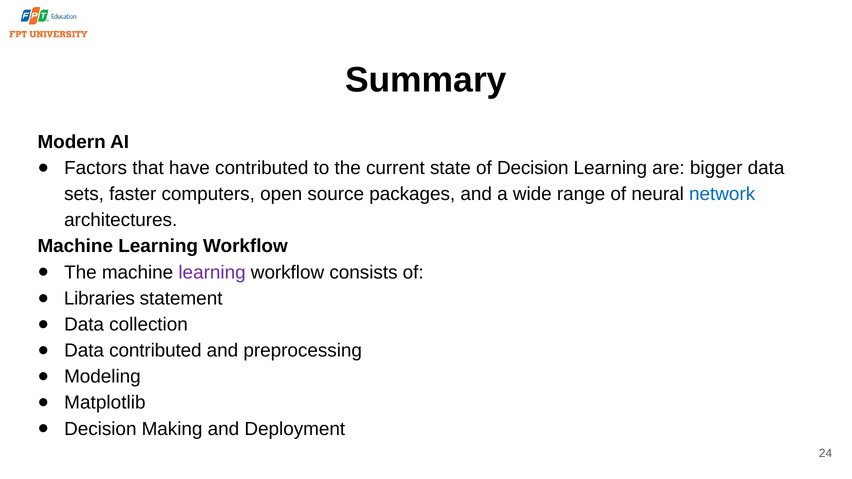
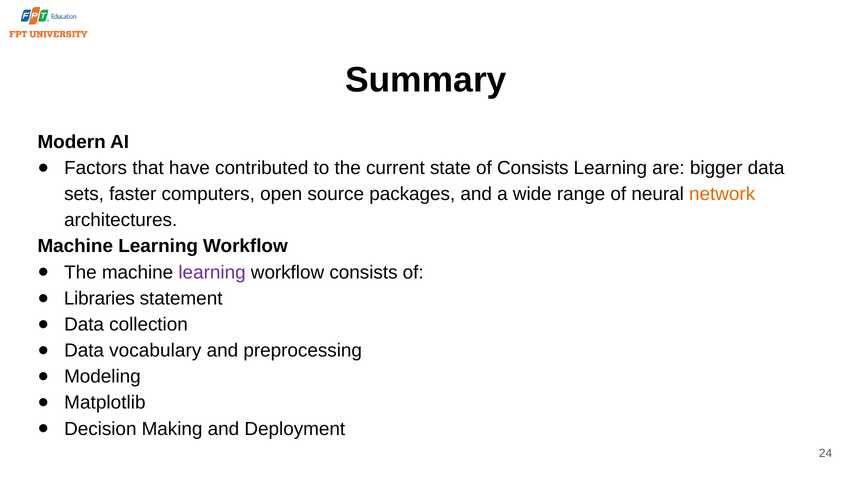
of Decision: Decision -> Consists (533, 168)
network colour: blue -> orange (722, 194)
Data contributed: contributed -> vocabulary (155, 351)
